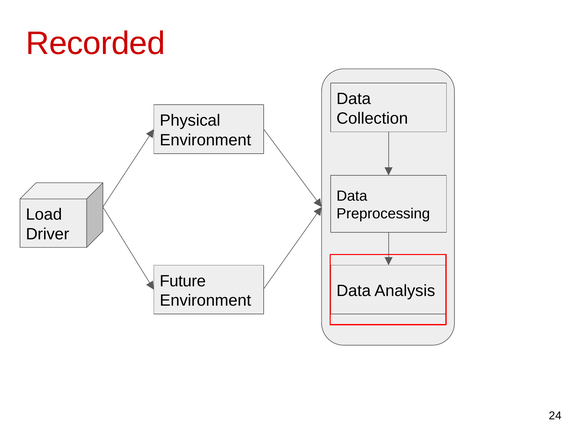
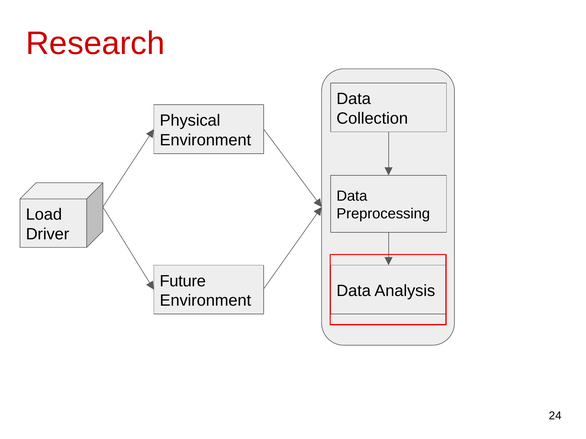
Recorded: Recorded -> Research (95, 43)
